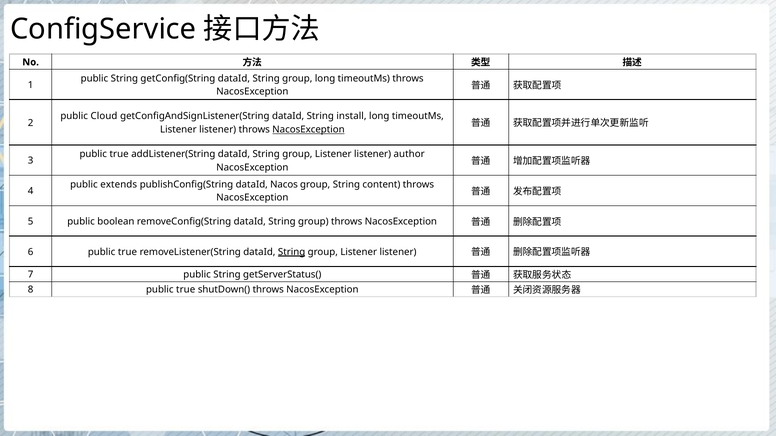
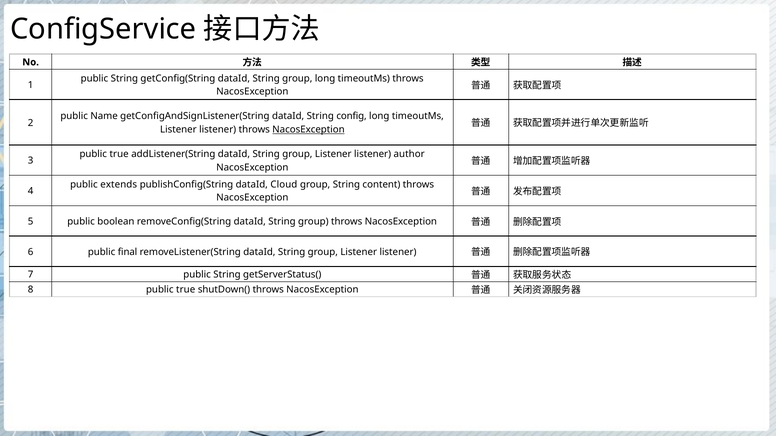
Cloud: Cloud -> Name (104, 116)
install: install -> config (352, 116)
Nacos: Nacos -> Cloud (284, 185)
6 public true: true -> final (128, 252)
String underline: present -> none (292, 252)
